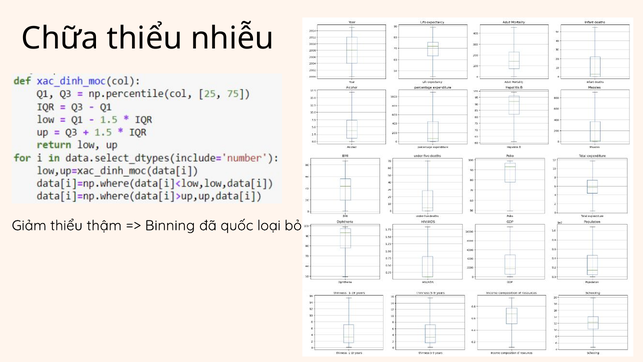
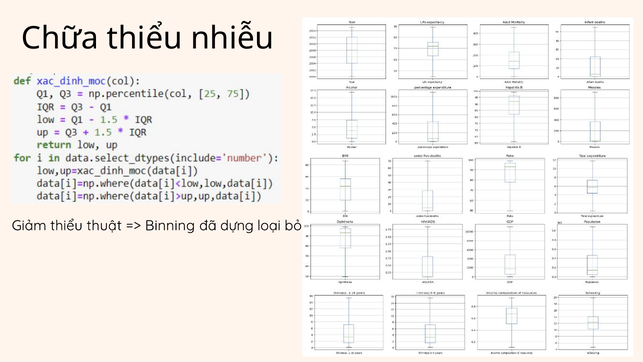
thậm: thậm -> thuật (104, 225)
quốc: quốc -> dựng (237, 225)
